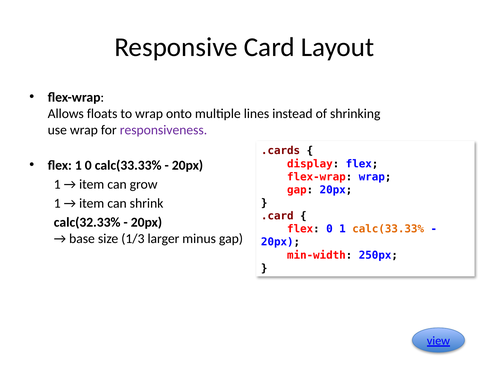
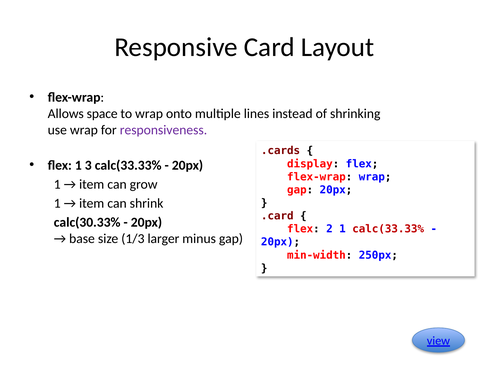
floats: floats -> space (102, 113)
1 0: 0 -> 3 (88, 165)
calc(32.33%: calc(32.33% -> calc(30.33% (87, 222)
flex 0: 0 -> 2 (329, 229)
calc(33.33% colour: orange -> red (388, 229)
